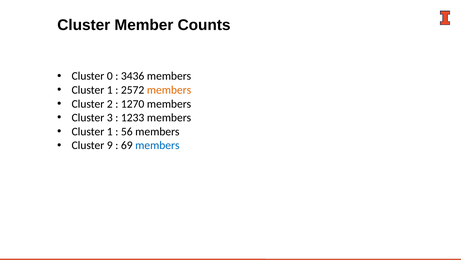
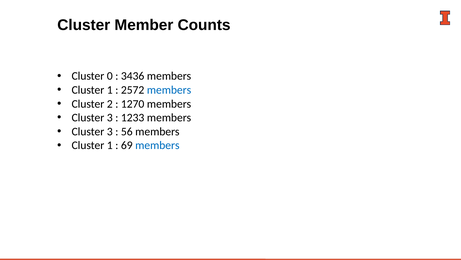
members colour: orange -> blue (169, 90)
1: 1 -> 3 (110, 131)
9: 9 -> 1 (110, 145)
